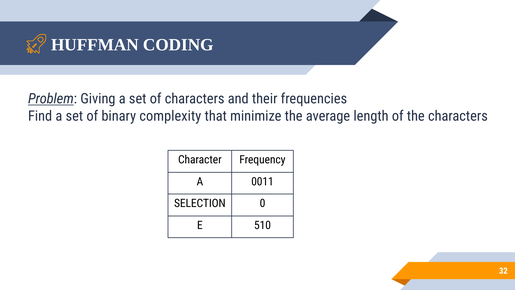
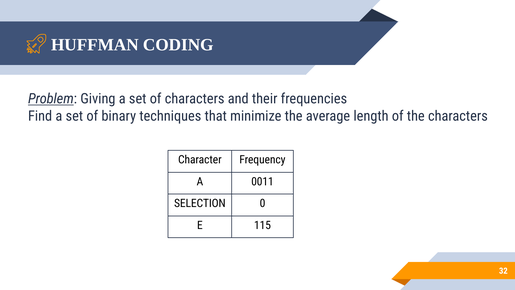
complexity: complexity -> techniques (170, 116)
510: 510 -> 115 (263, 225)
